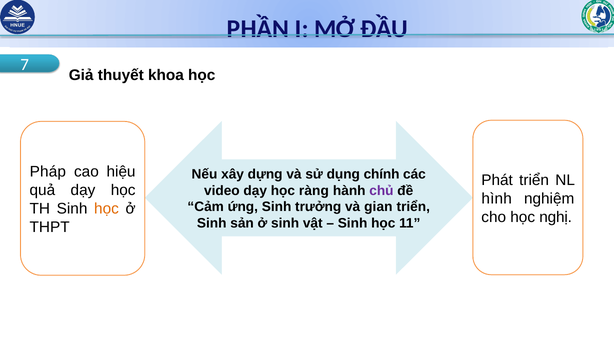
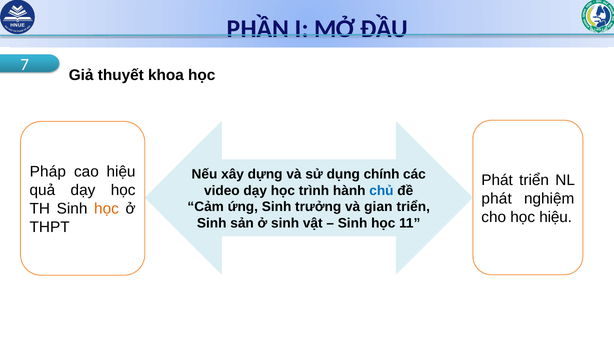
ràng: ràng -> trình (314, 191)
chủ colour: purple -> blue (381, 191)
hình: hình -> phát (497, 199)
học nghị: nghị -> hiệu (556, 217)
